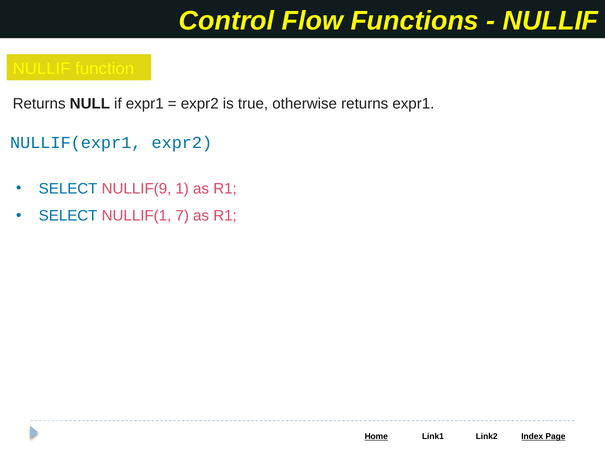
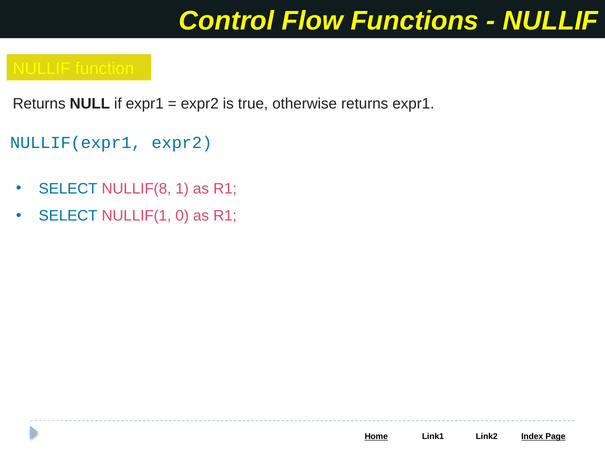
NULLIF(9: NULLIF(9 -> NULLIF(8 (137, 189)
7: 7 -> 0 (182, 216)
